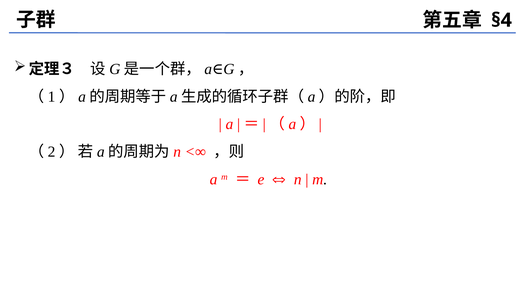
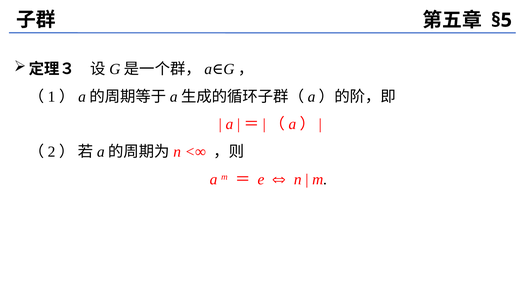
§4: §4 -> §5 (501, 20)
